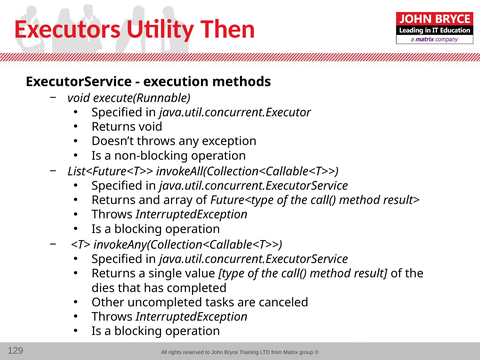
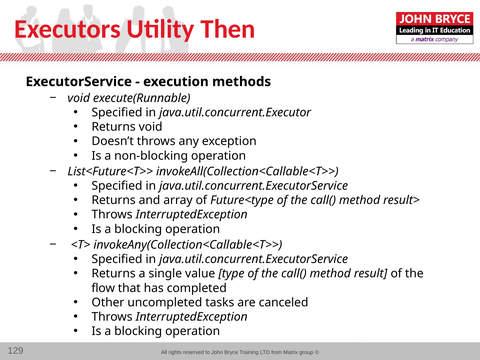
dies: dies -> flow (103, 288)
